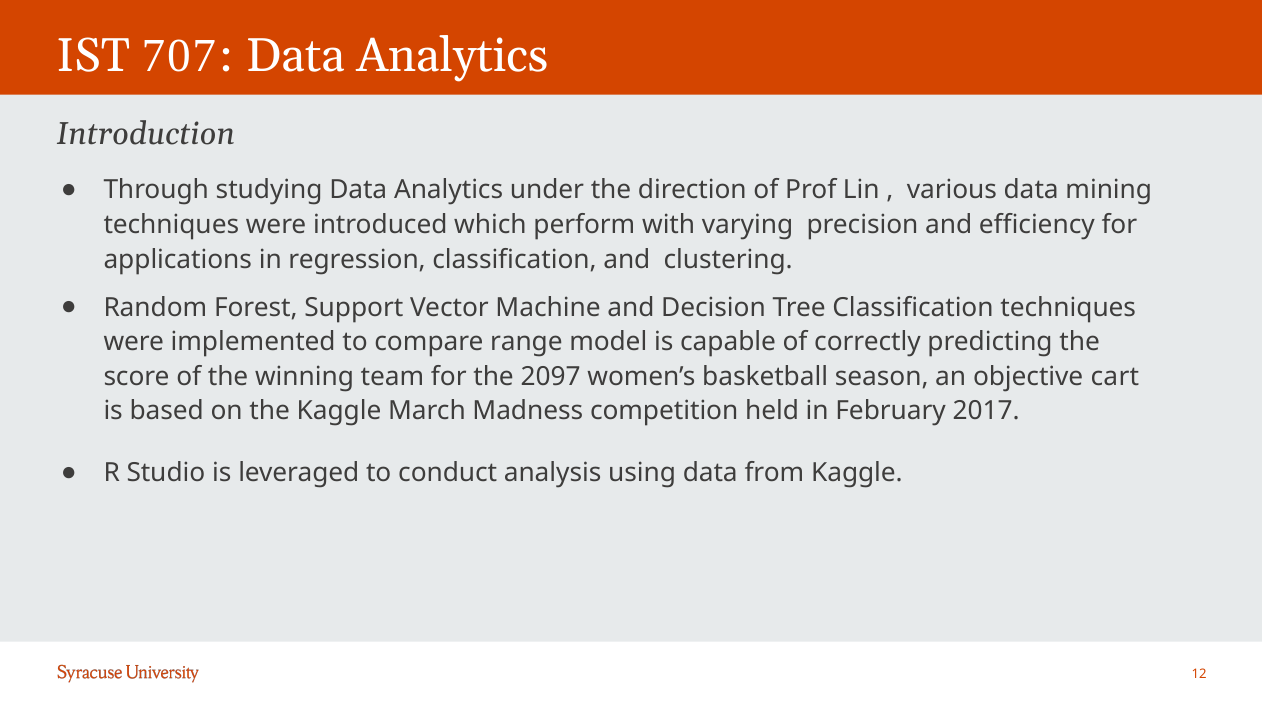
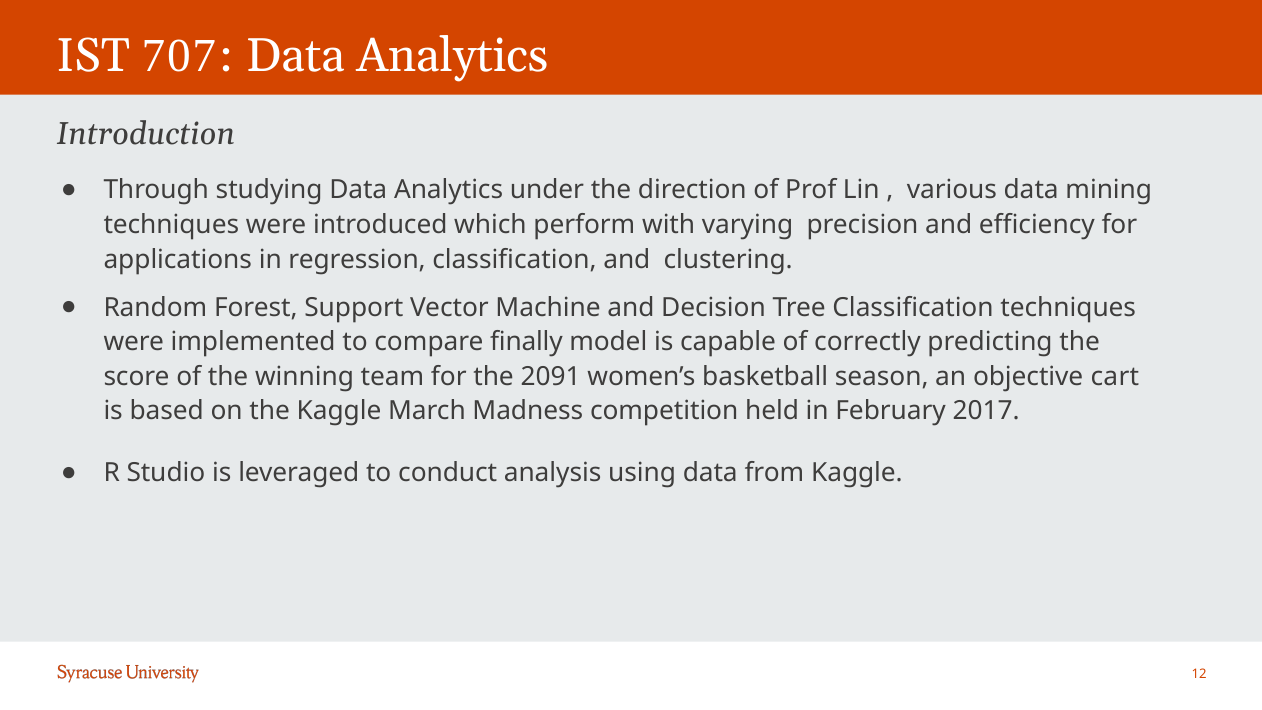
range: range -> finally (526, 342)
2097: 2097 -> 2091 (551, 377)
